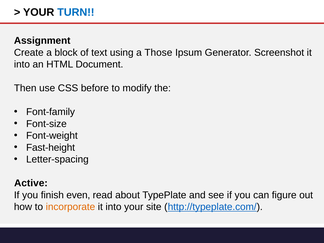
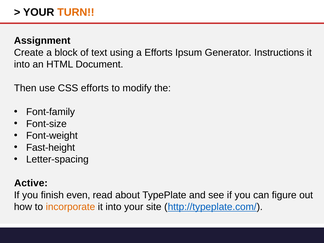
TURN colour: blue -> orange (76, 12)
a Those: Those -> Efforts (158, 53)
Screenshot: Screenshot -> Instructions (279, 53)
CSS before: before -> efforts (95, 88)
